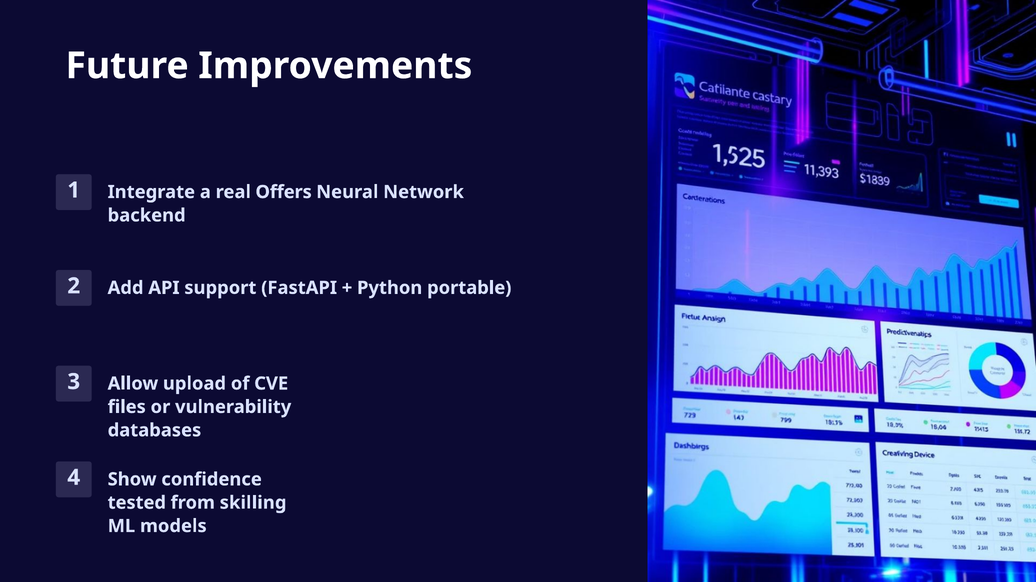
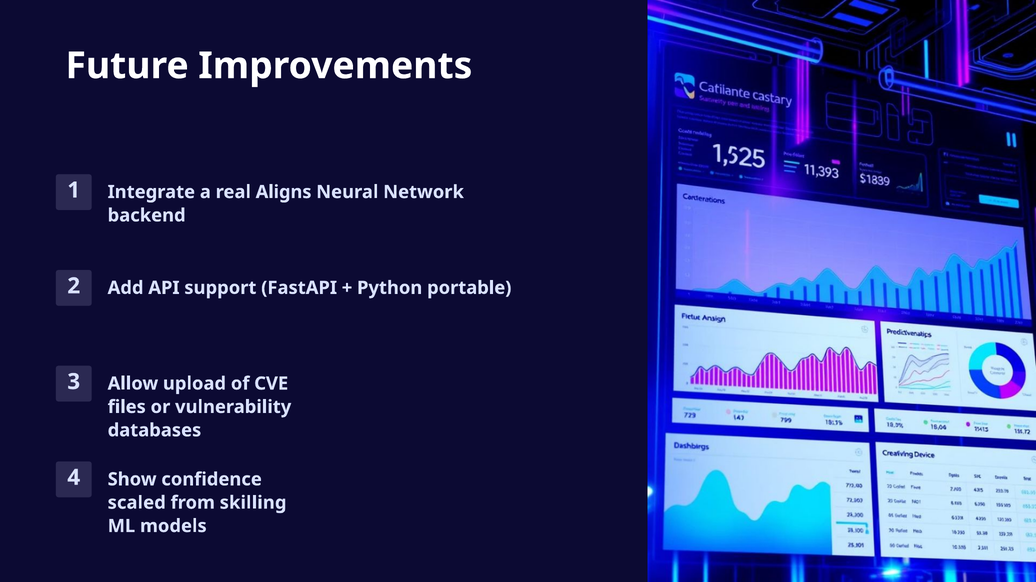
Offers: Offers -> Aligns (284, 192)
tested: tested -> scaled (137, 503)
